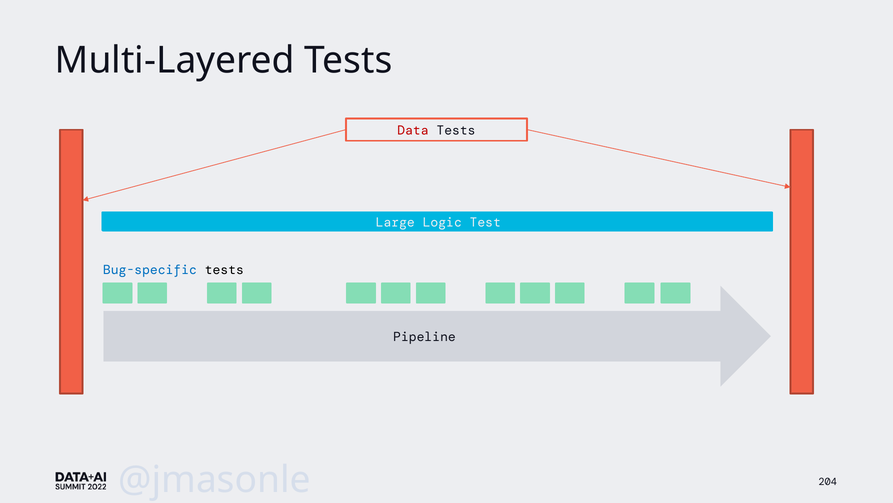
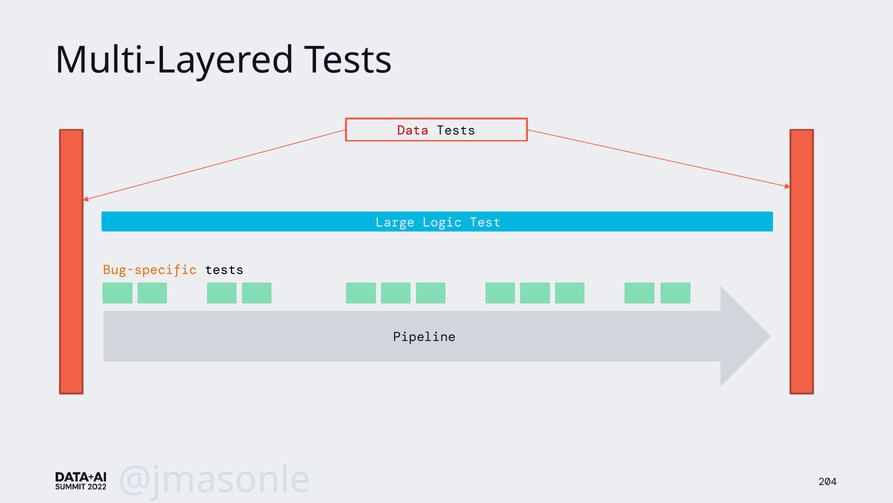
Bug-specific colour: blue -> orange (150, 270)
